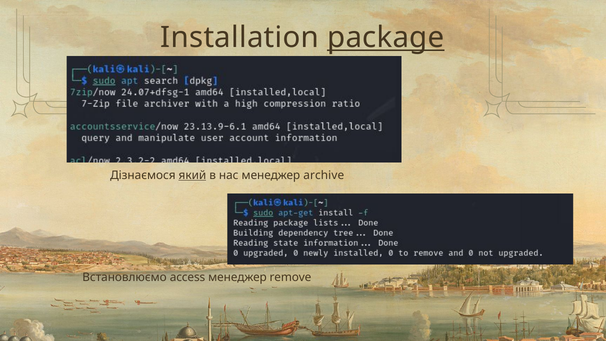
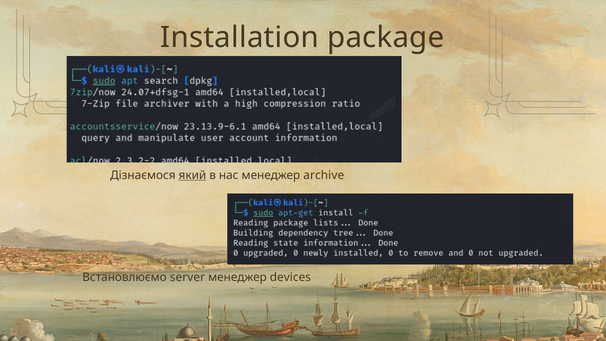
package underline: present -> none (386, 38)
access: access -> server (187, 277)
remove: remove -> devices (290, 277)
